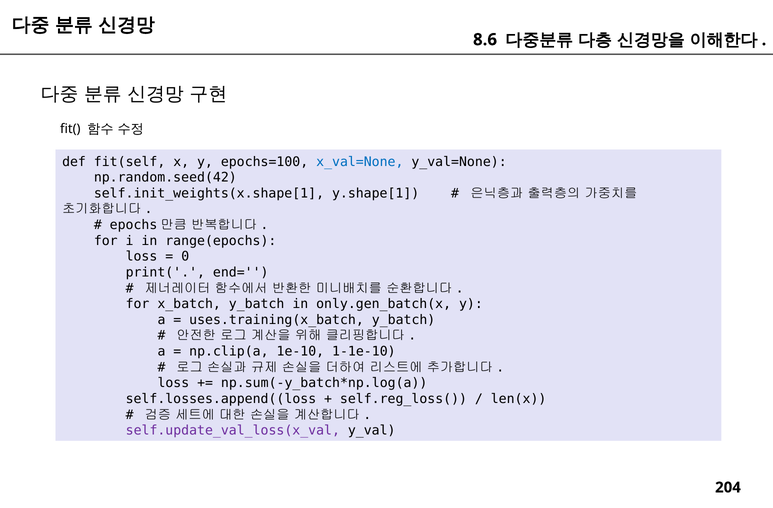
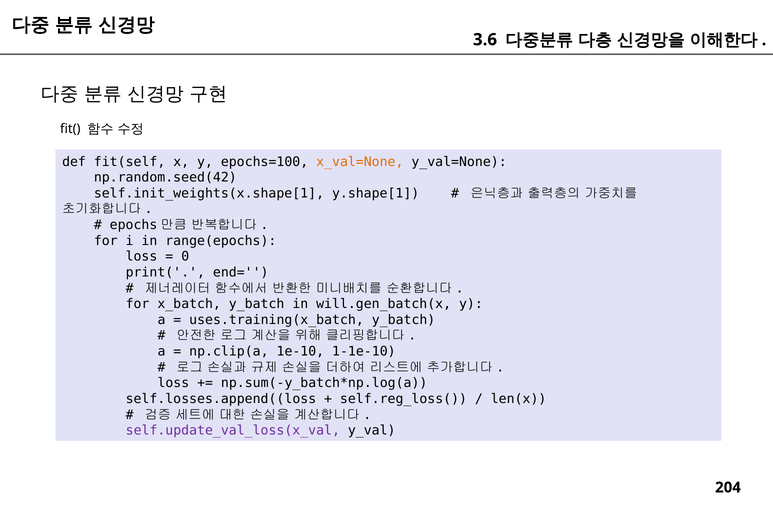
8.6: 8.6 -> 3.6 (485, 40)
x_val=None colour: blue -> orange (360, 162)
only.gen_batch(x: only.gen_batch(x -> will.gen_batch(x (384, 304)
